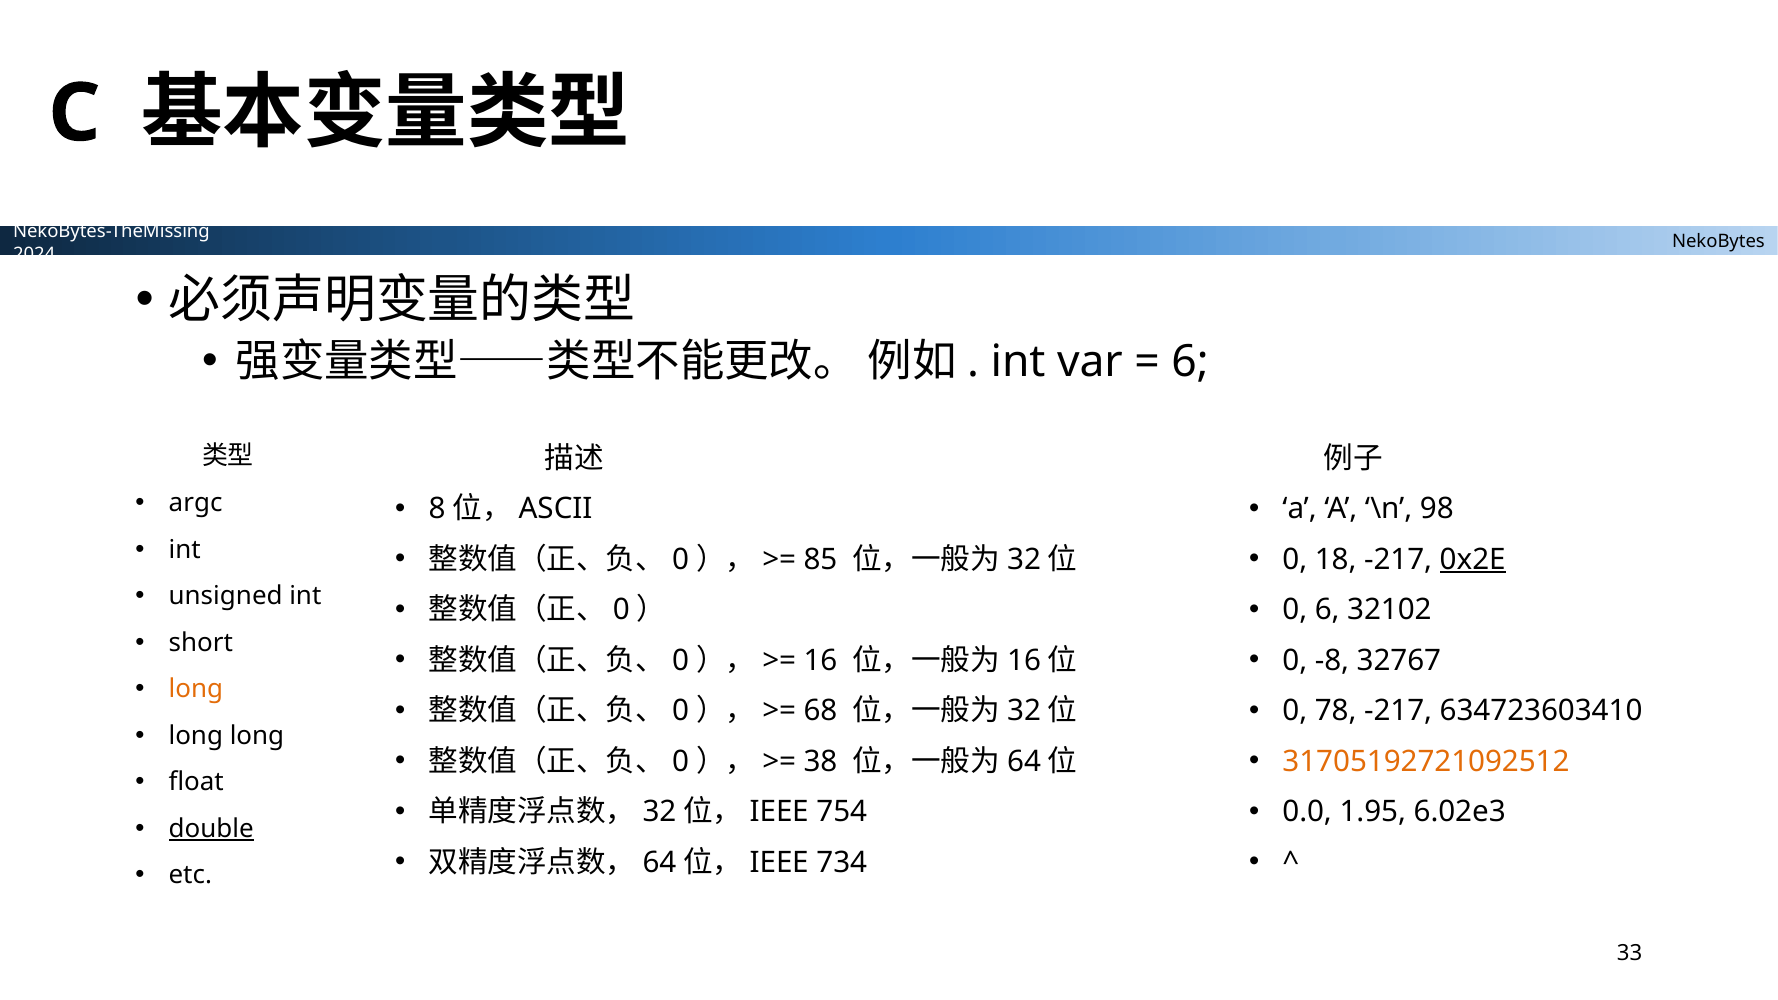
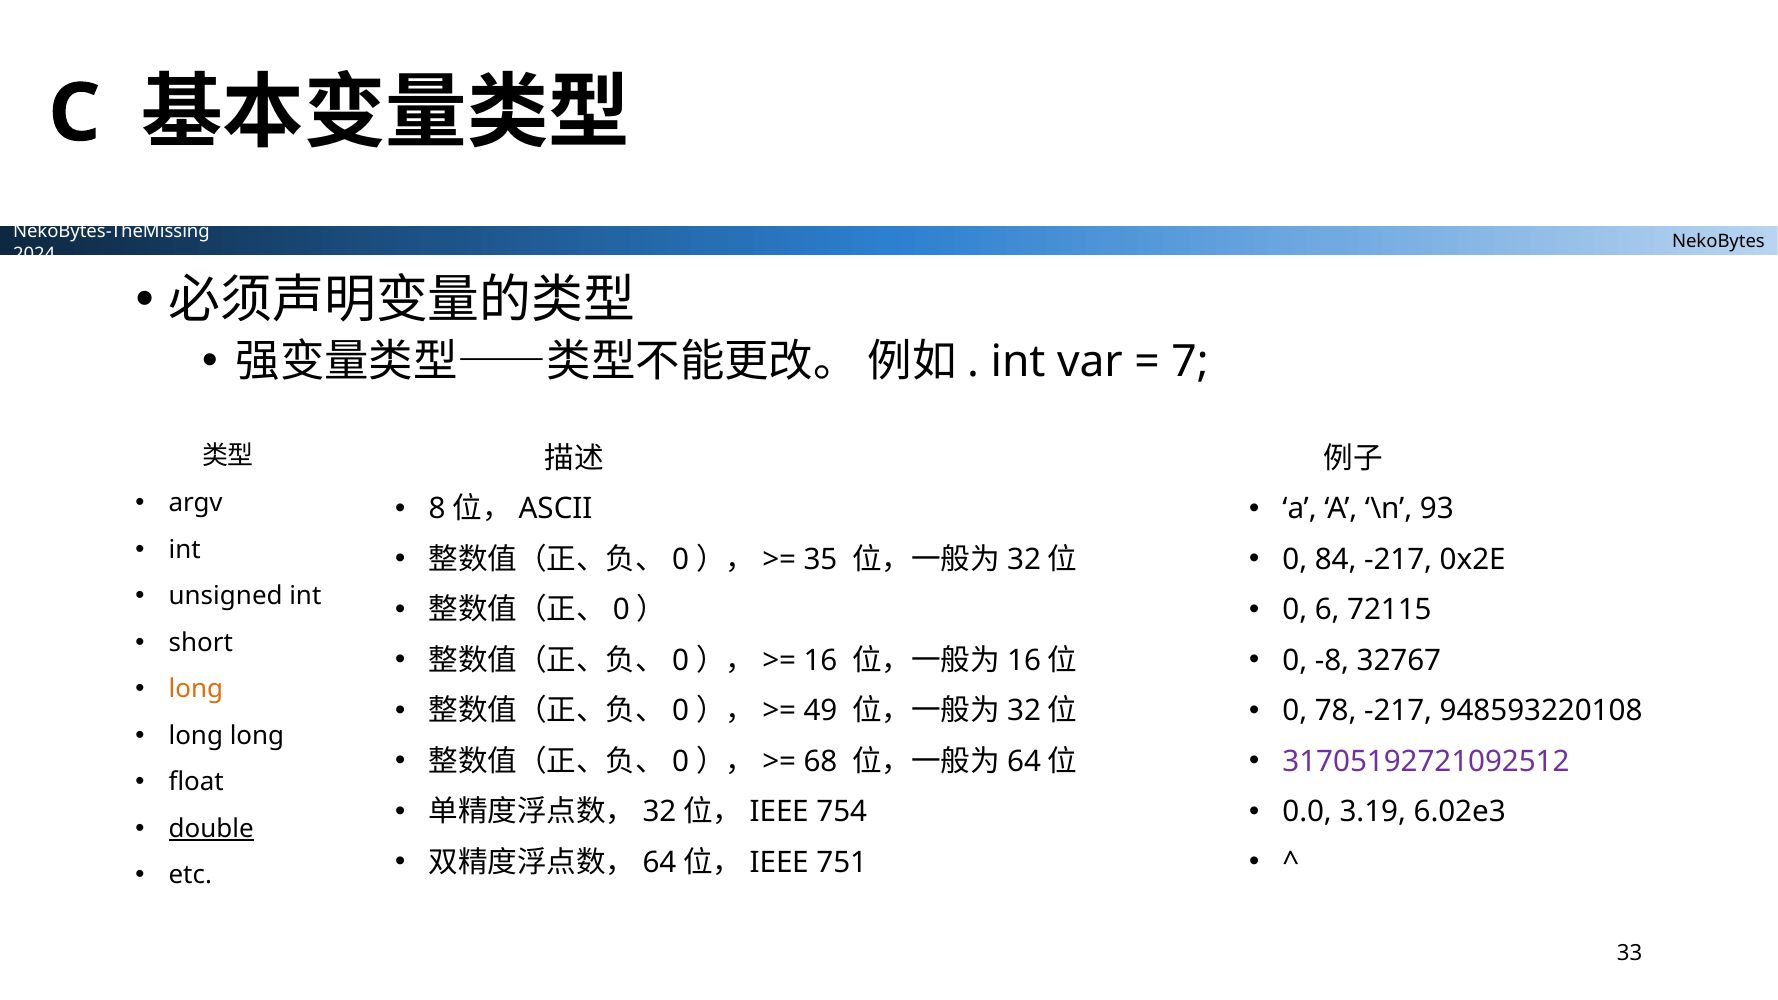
6: 6 -> 7 (1190, 362)
argc: argc -> argv (196, 503)
98: 98 -> 93 (1437, 509)
85: 85 -> 35 (820, 559)
18: 18 -> 84 (1336, 559)
0x2E underline: present -> none (1473, 559)
32102: 32102 -> 72115 (1389, 610)
68: 68 -> 49 (820, 711)
634723603410: 634723603410 -> 948593220108 (1541, 711)
38: 38 -> 68 (820, 761)
31705192721092512 colour: orange -> purple (1426, 761)
1.95: 1.95 -> 3.19 (1373, 812)
734: 734 -> 751 (842, 862)
